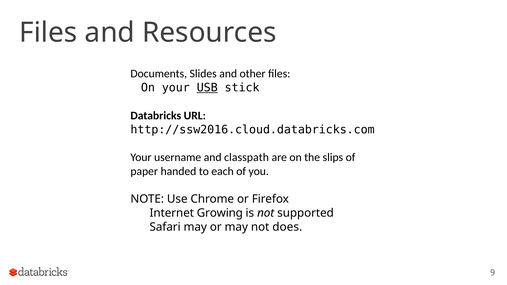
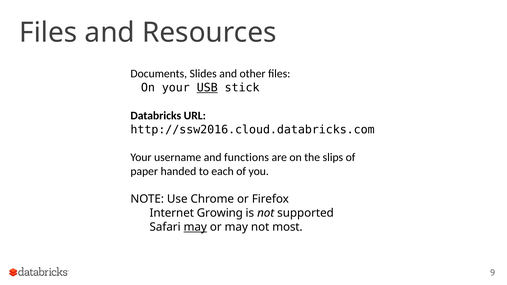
classpath: classpath -> functions (247, 157)
may underline: none -> present (195, 227)
does: does -> most (287, 227)
